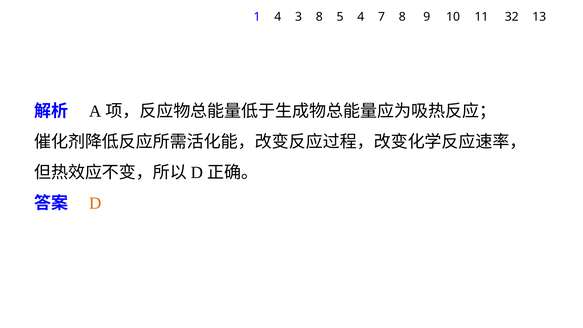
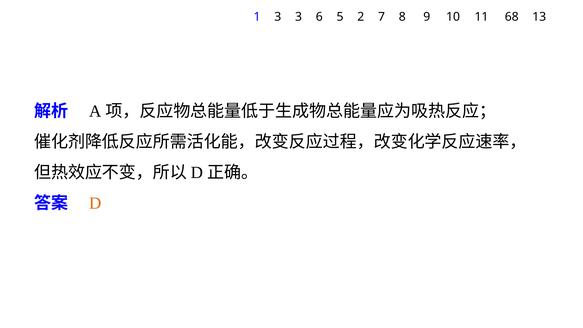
1 4: 4 -> 3 (278, 17)
3 8: 8 -> 6 (319, 17)
5 4: 4 -> 2 (361, 17)
32: 32 -> 68 (512, 17)
